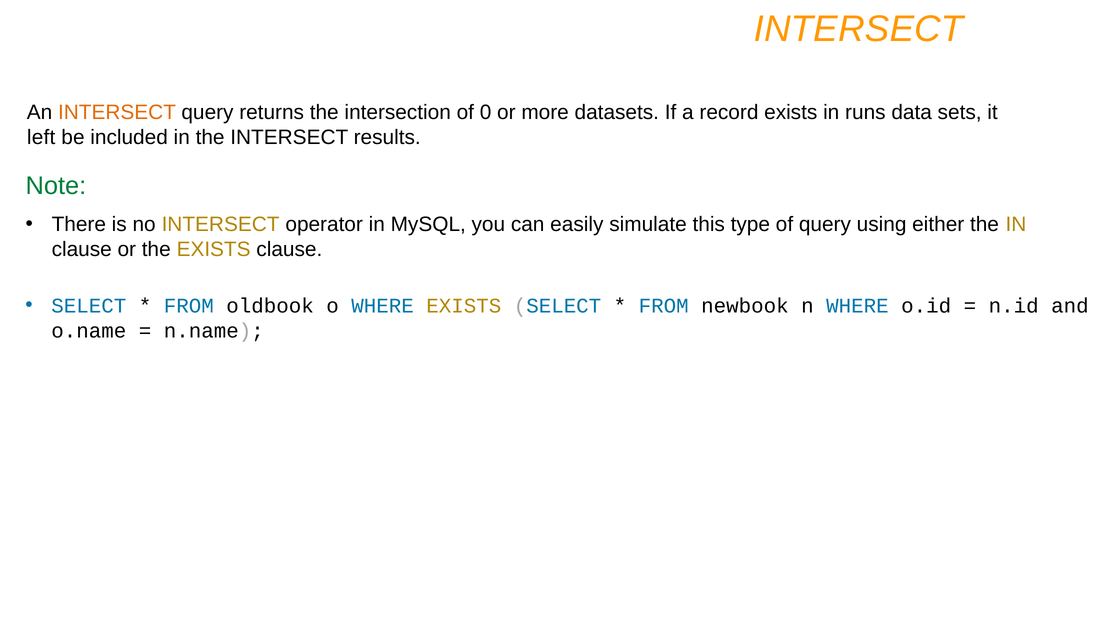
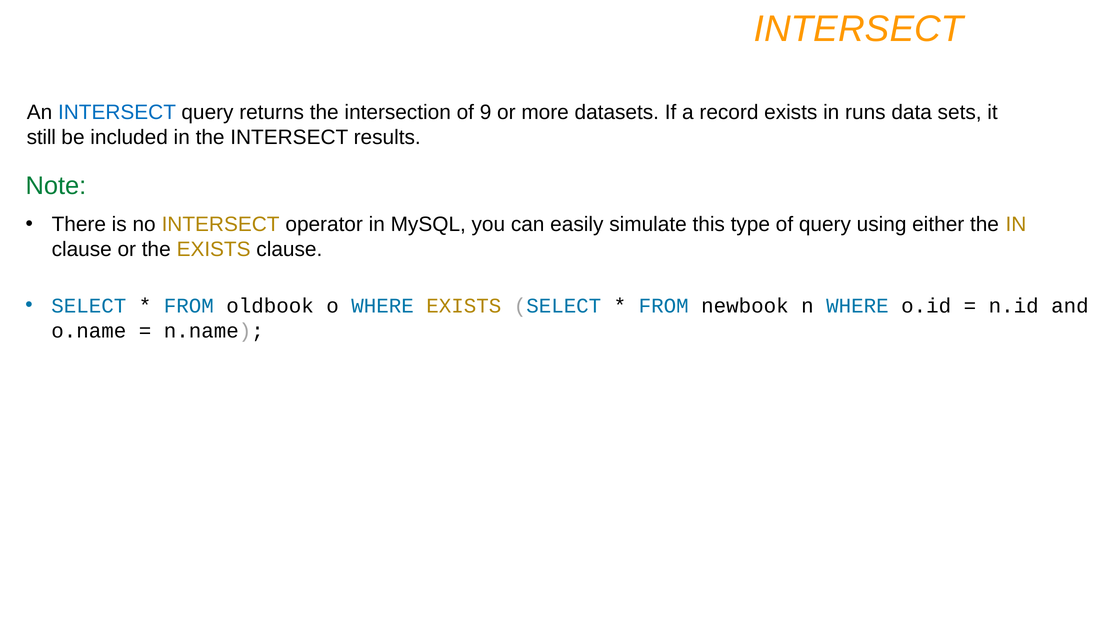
INTERSECT colour: orange -> blue (117, 113)
0: 0 -> 9 (486, 113)
left: left -> still (41, 138)
